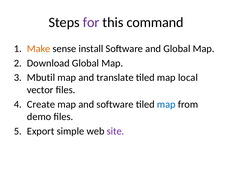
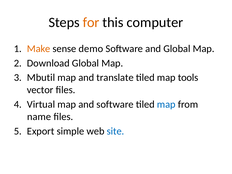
for colour: purple -> orange (91, 22)
command: command -> computer (155, 22)
install: install -> demo (91, 49)
local: local -> tools (188, 78)
Create: Create -> Virtual (41, 104)
demo: demo -> name (39, 117)
site colour: purple -> blue (116, 131)
